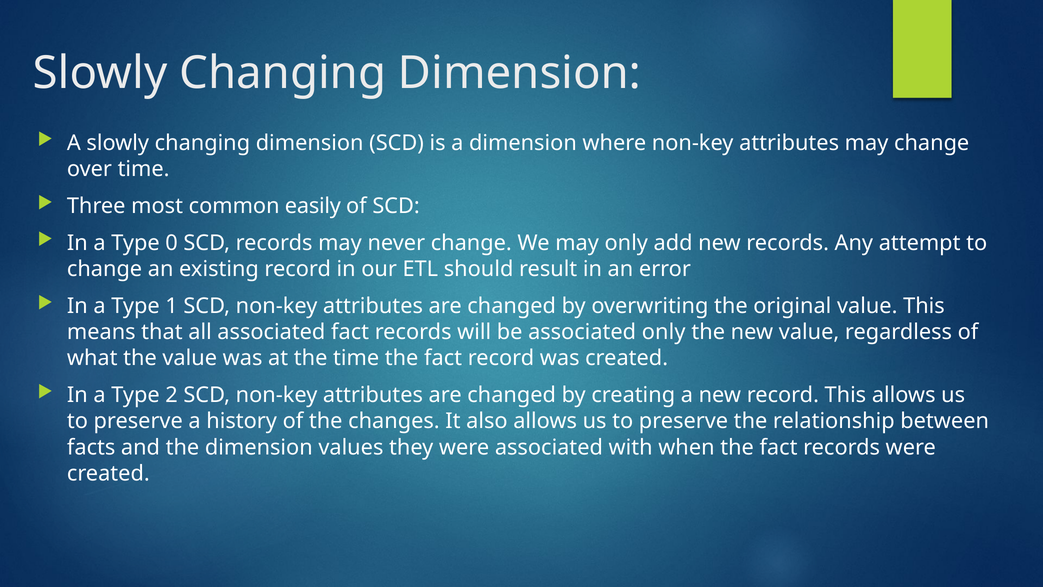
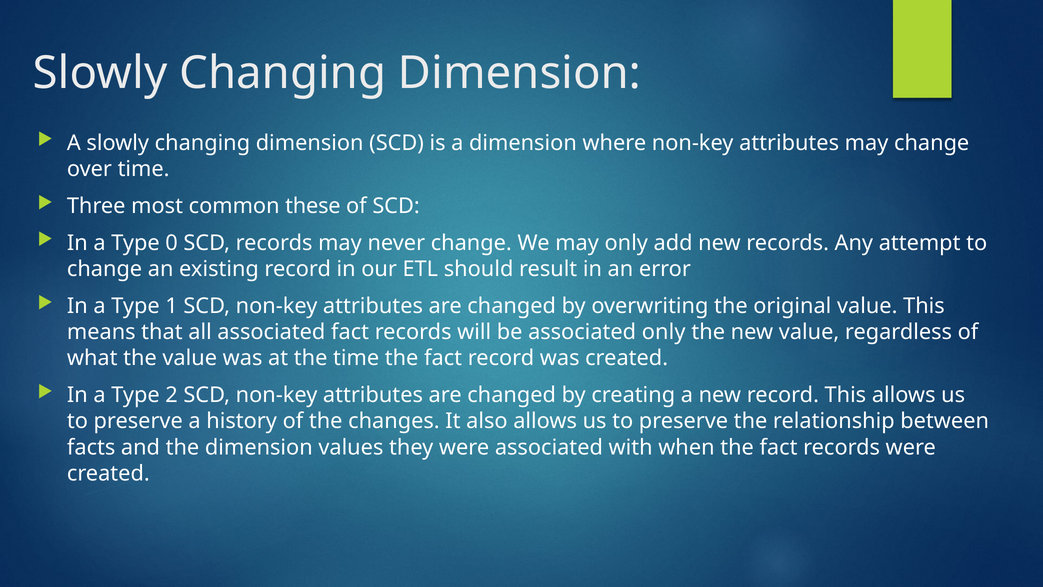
easily: easily -> these (313, 206)
